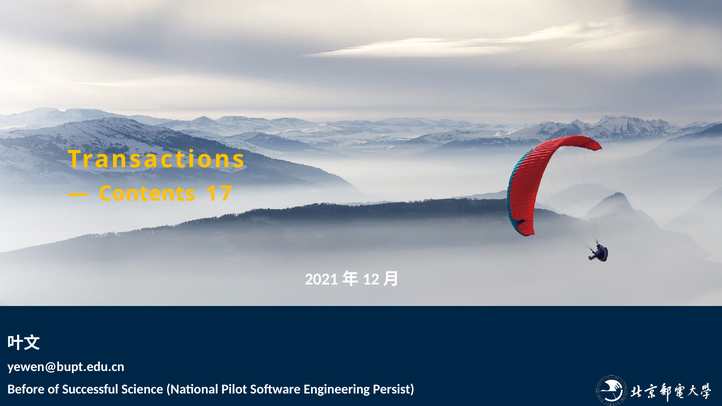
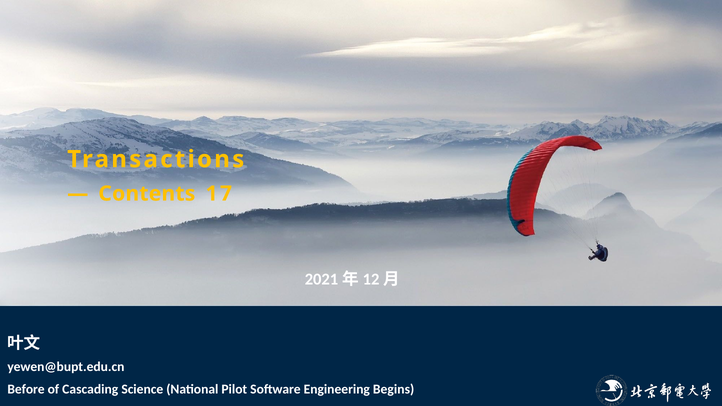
Successful: Successful -> Cascading (90, 389)
Persist: Persist -> Begins (394, 389)
